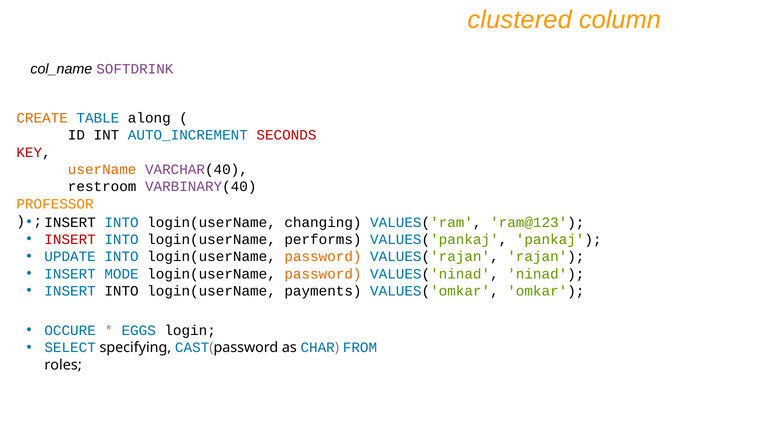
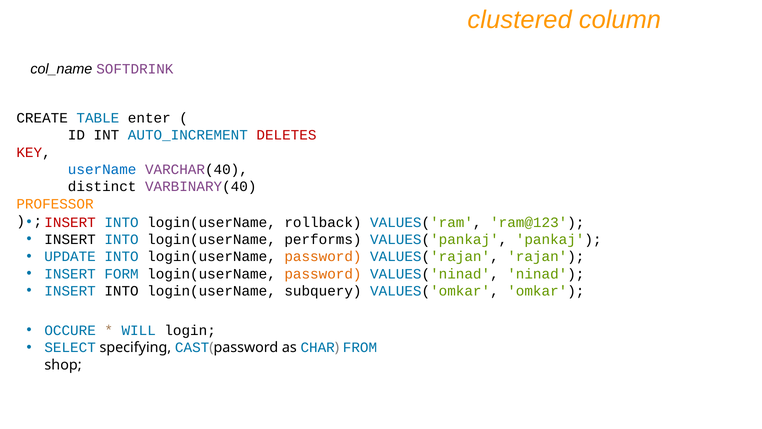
CREATE colour: orange -> black (42, 118)
along: along -> enter (149, 118)
SECONDS: SECONDS -> DELETES (286, 135)
userName colour: orange -> blue (102, 169)
restroom: restroom -> distinct (102, 187)
INSERT colour: black -> red (70, 222)
changing: changing -> rollback (323, 222)
INSERT colour: red -> black (70, 239)
MODE: MODE -> FORM (122, 274)
payments: payments -> subquery (323, 291)
EGGS: EGGS -> WILL (139, 330)
roles: roles -> shop (63, 364)
